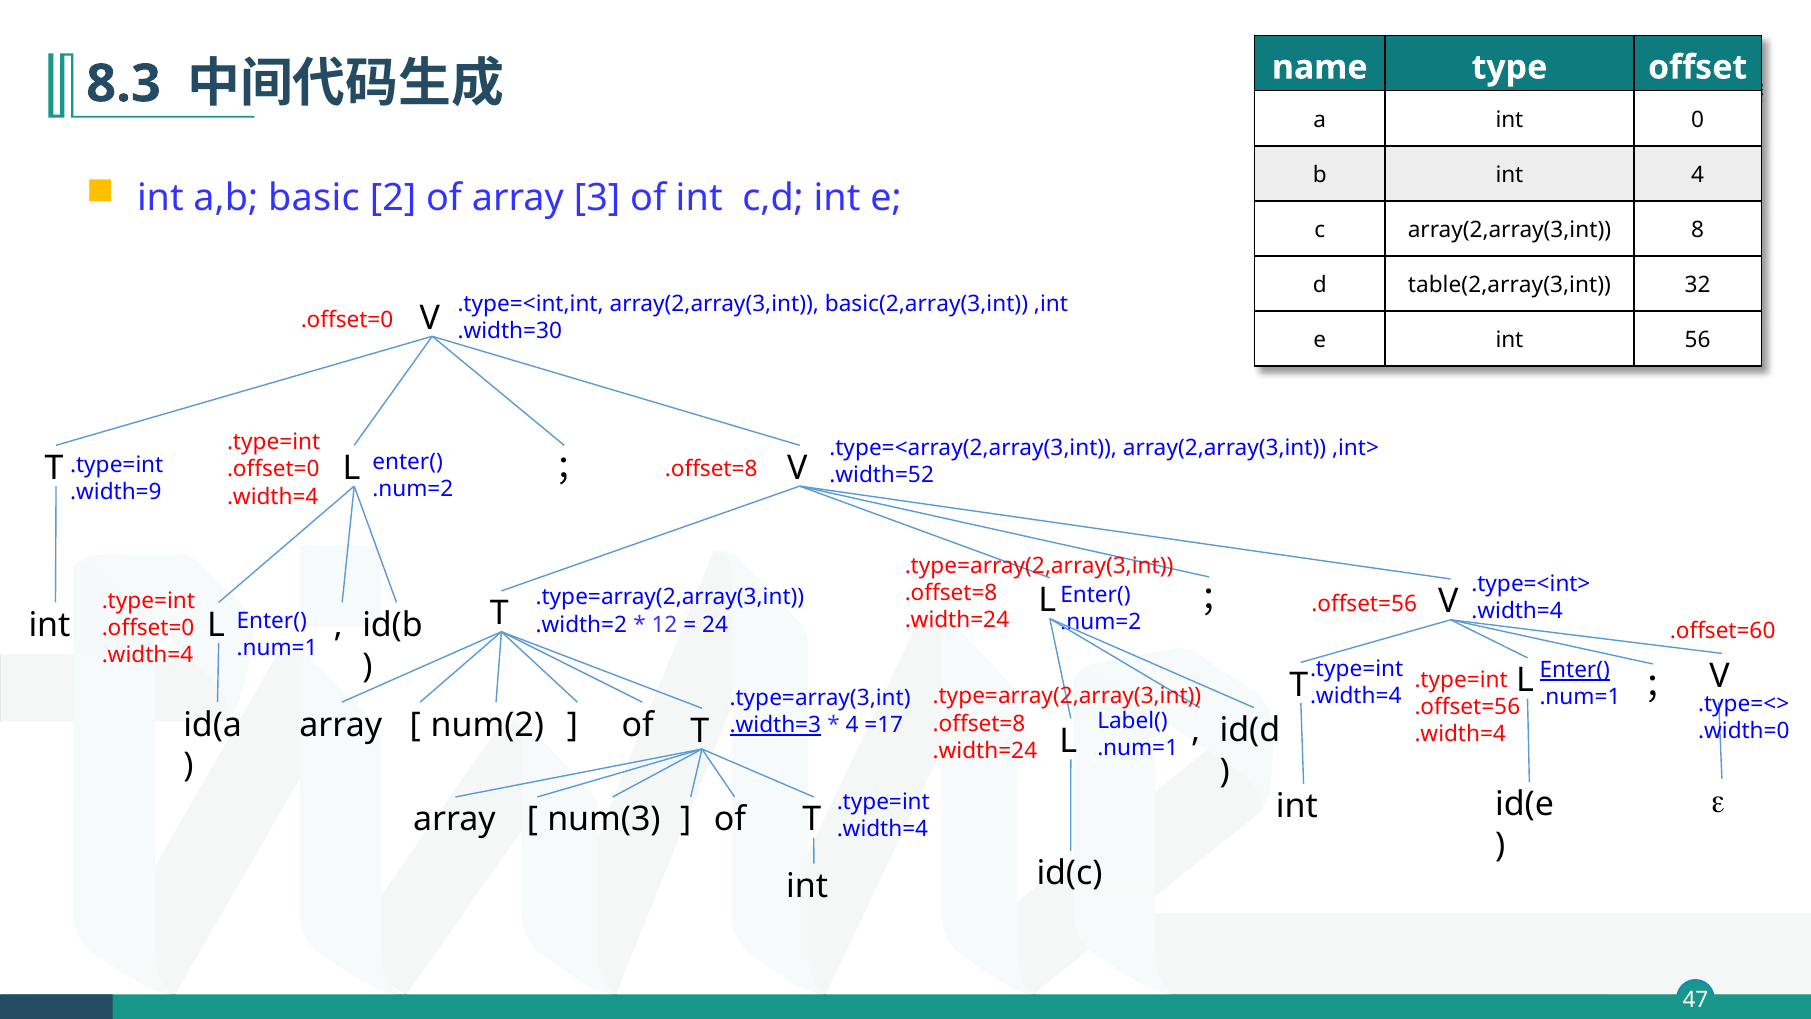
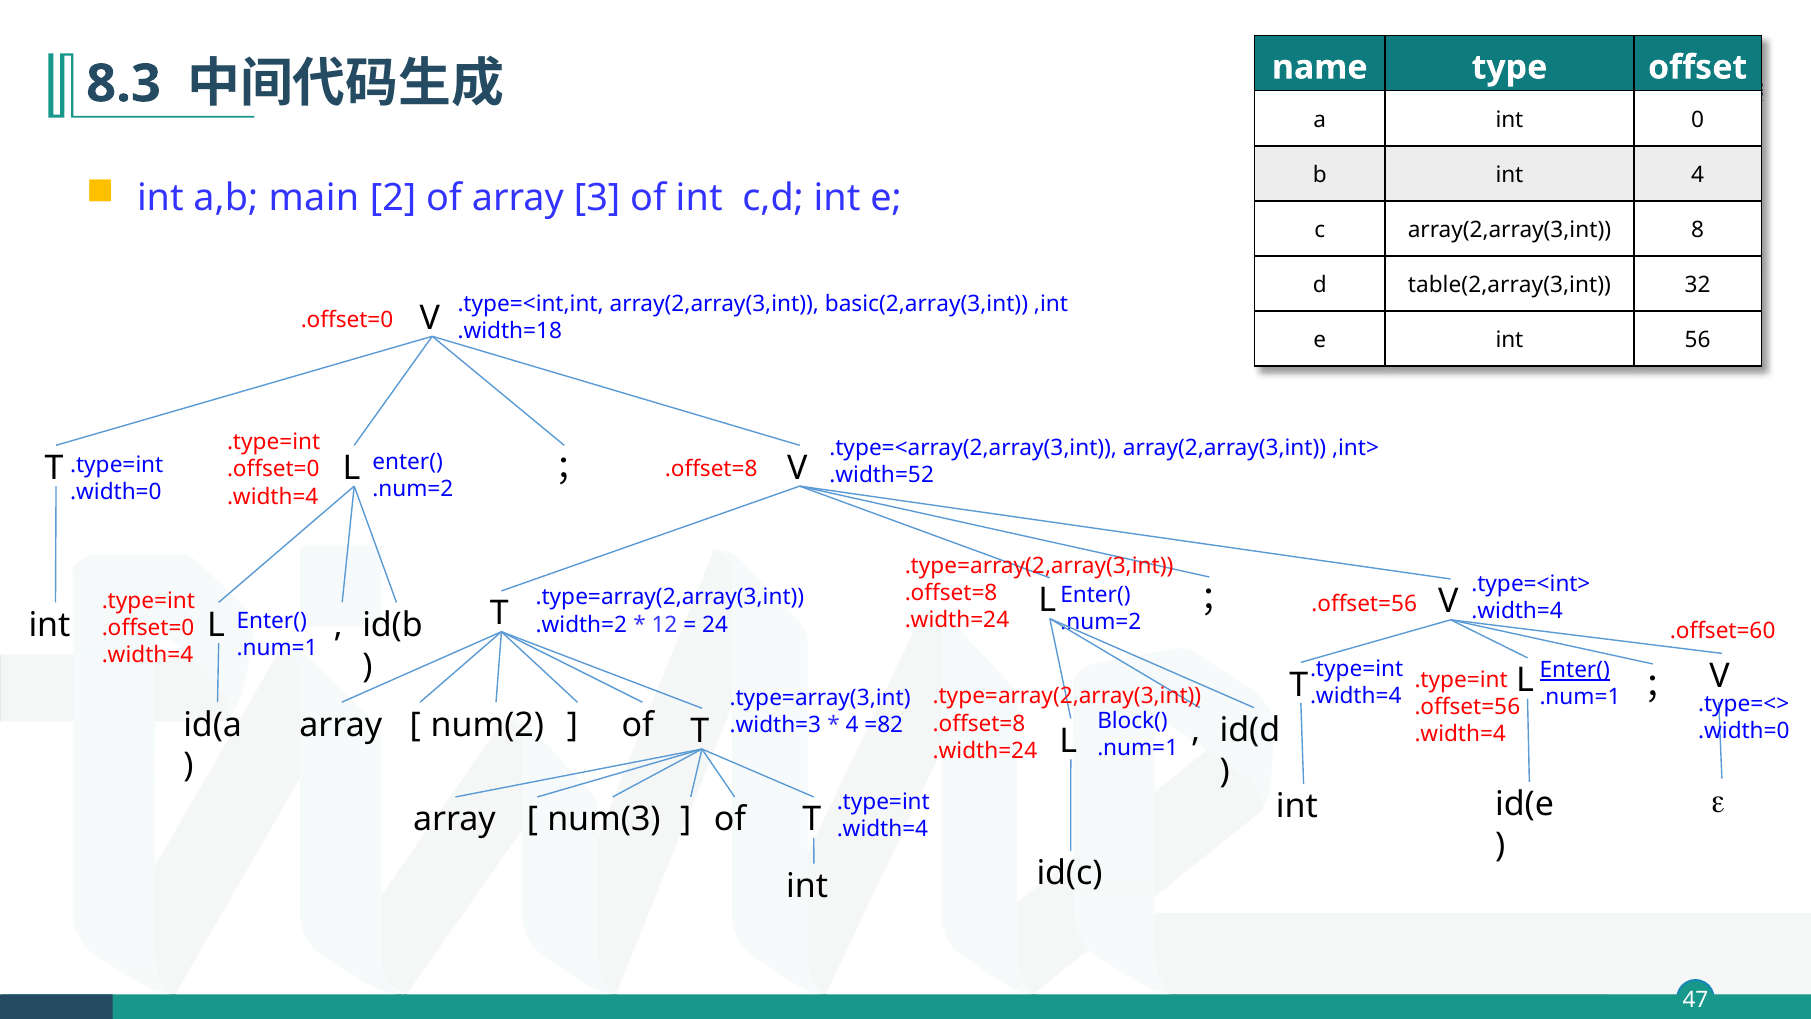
basic: basic -> main (314, 198)
.width=30: .width=30 -> .width=18 (510, 331)
.width=9: .width=9 -> .width=0 (116, 492)
Label(: Label( -> Block( (1132, 721)
.width=3 underline: present -> none (775, 725)
=17: =17 -> =82 (884, 725)
